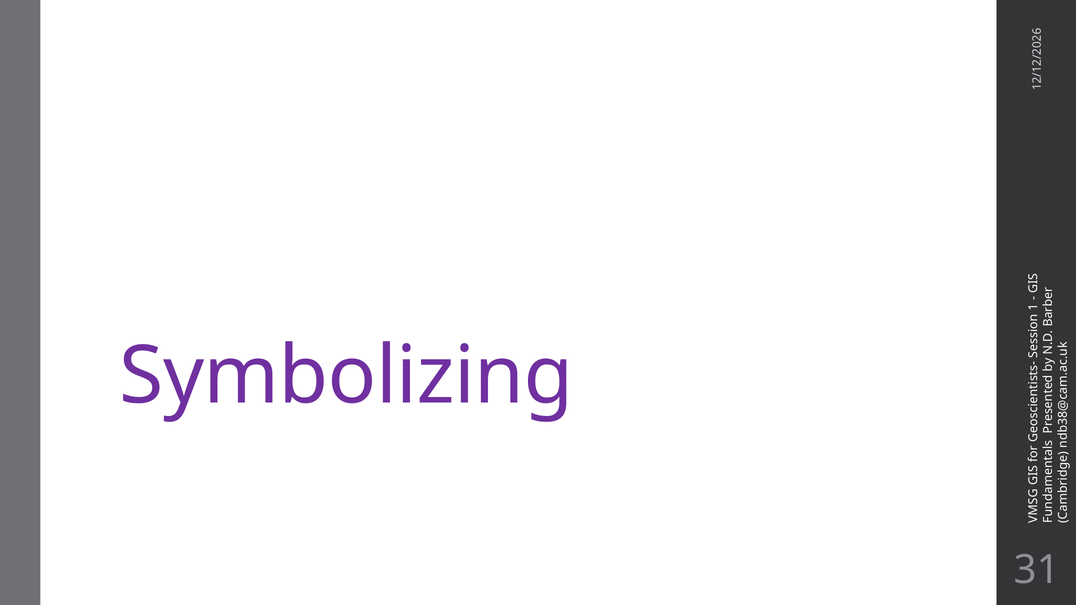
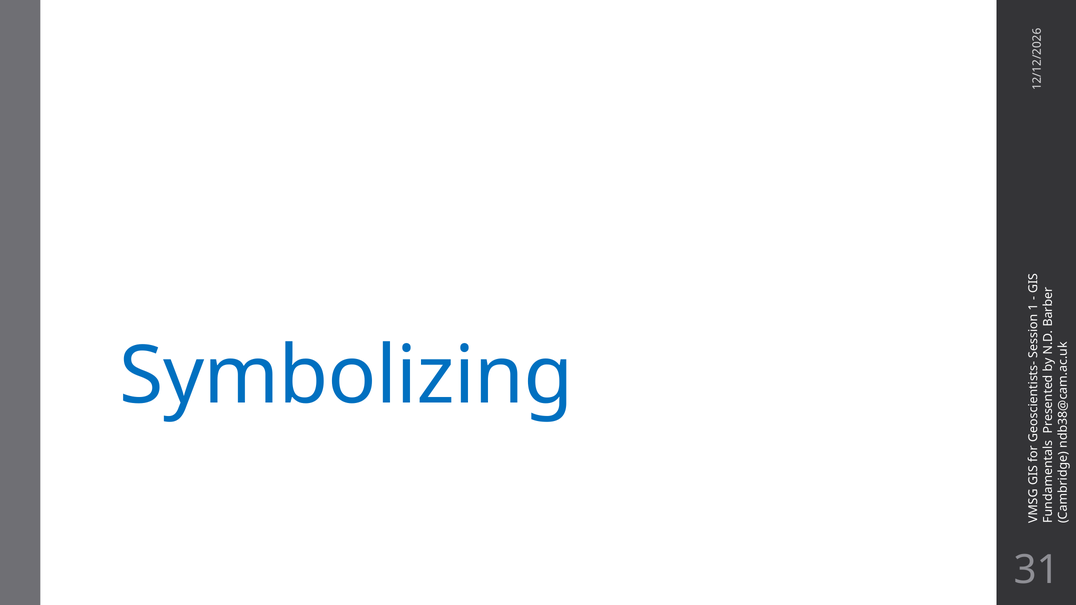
Symbolizing colour: purple -> blue (346, 377)
